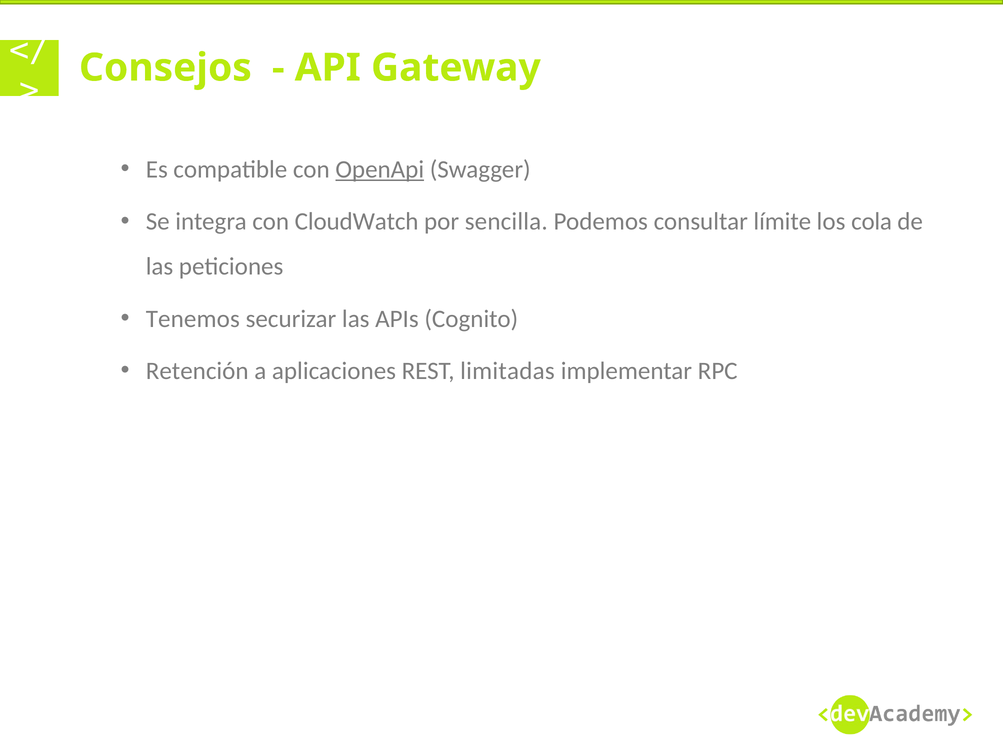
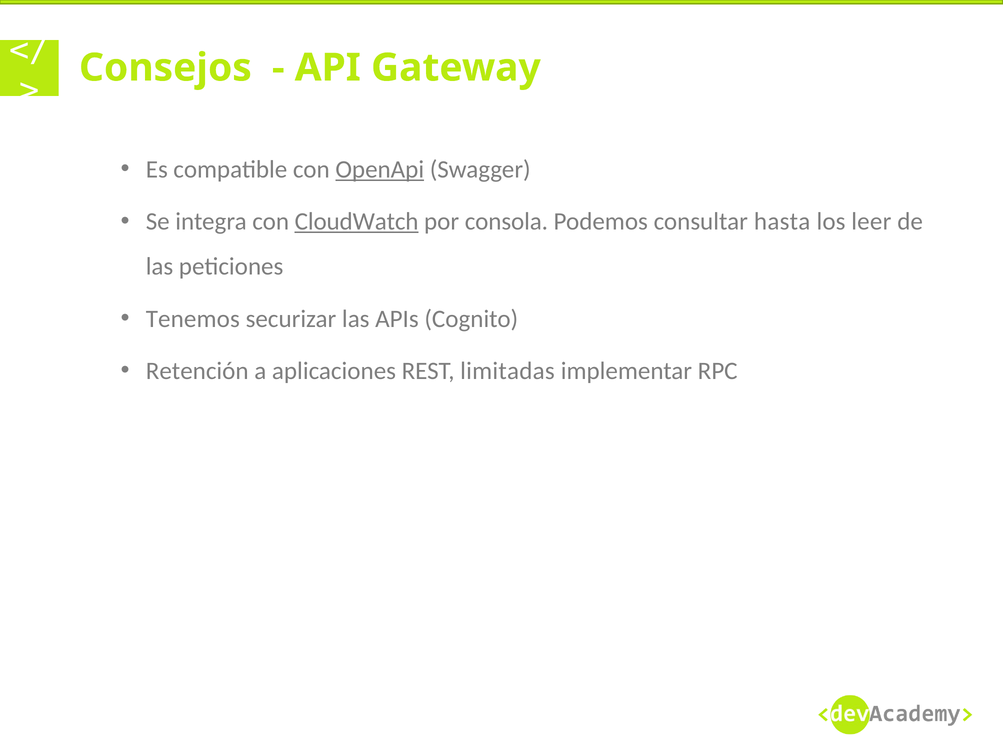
CloudWatch underline: none -> present (357, 222)
sencilla: sencilla -> consola (506, 222)
límite: límite -> hasta (782, 222)
cola: cola -> leer (871, 222)
